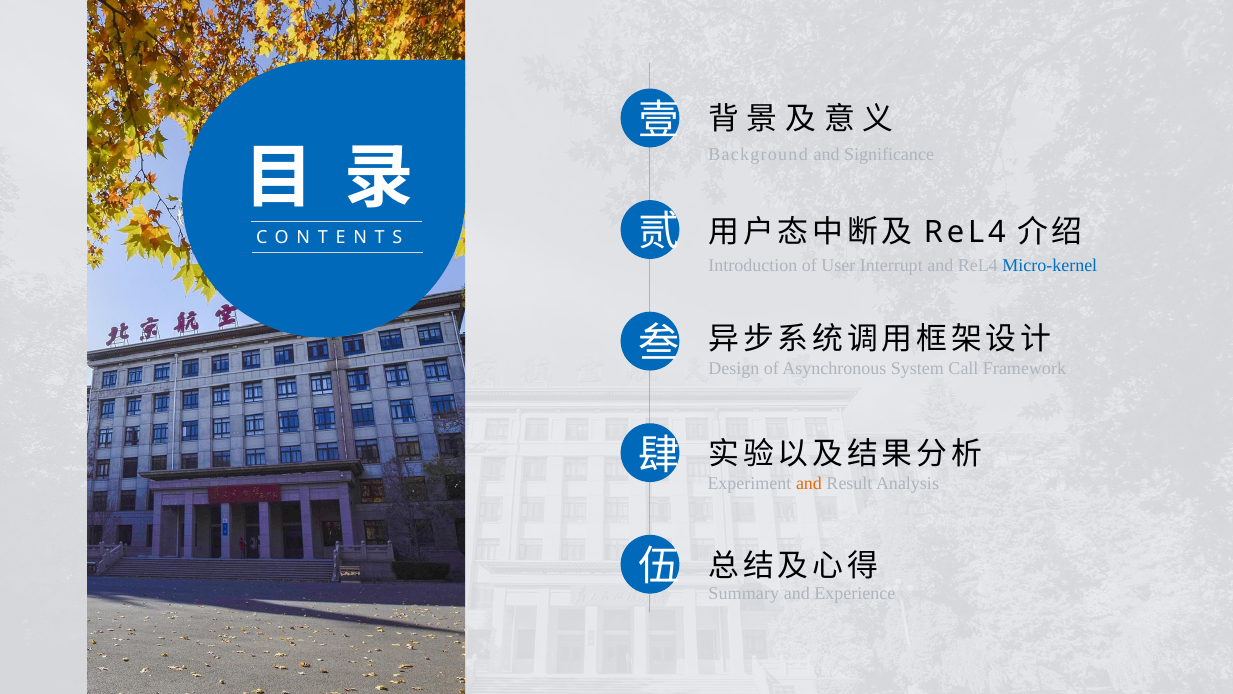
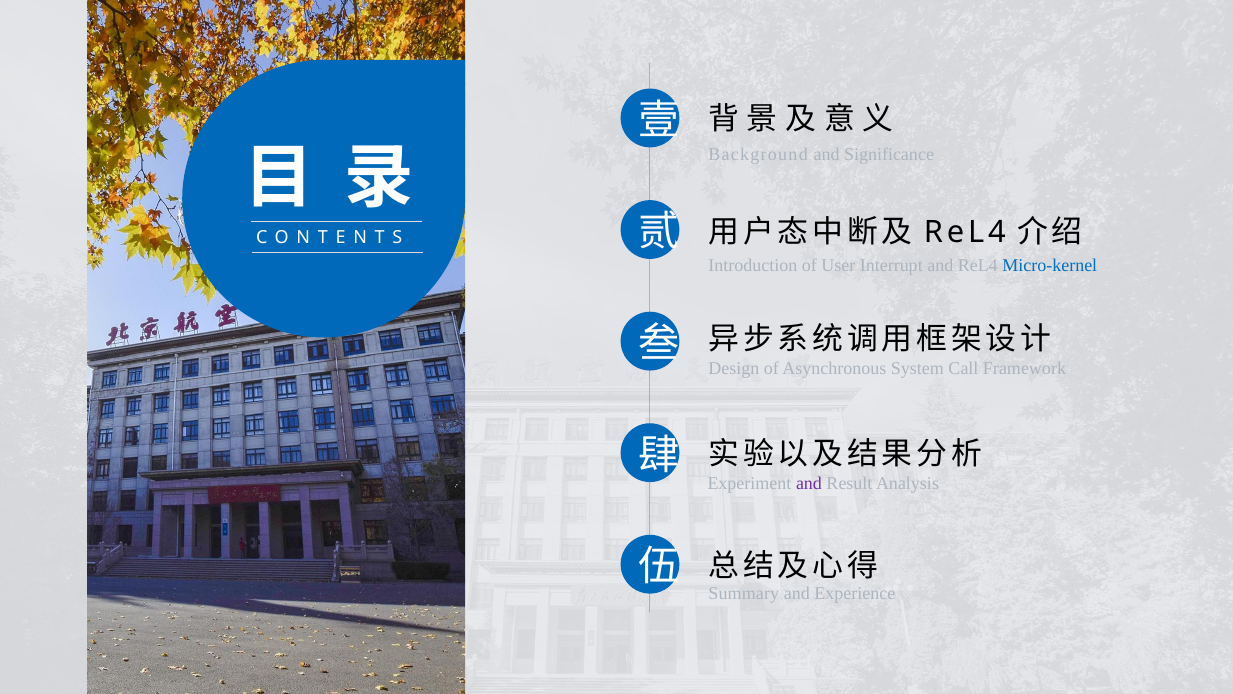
and colour: orange -> purple (809, 483)
